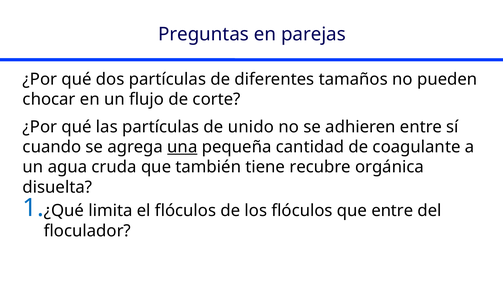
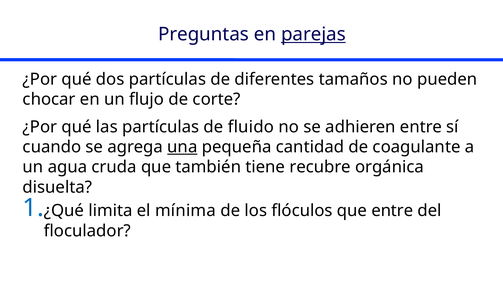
parejas underline: none -> present (313, 34)
unido: unido -> fluido (251, 127)
el flóculos: flóculos -> mínima (185, 211)
